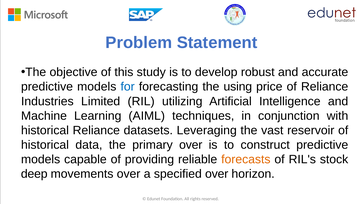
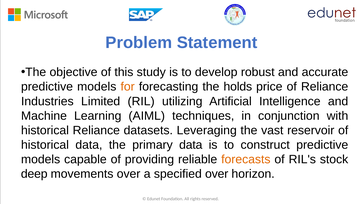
for colour: blue -> orange (128, 87)
using: using -> holds (238, 87)
primary over: over -> data (191, 145)
